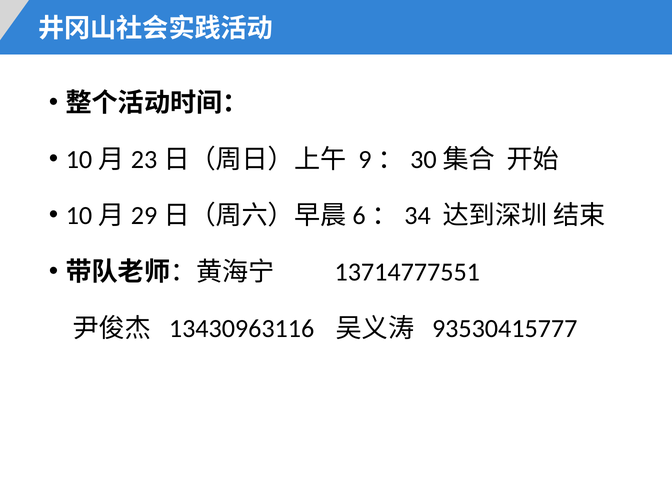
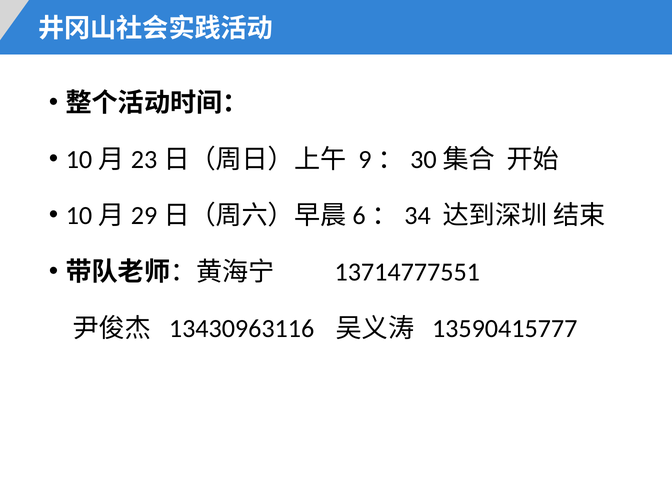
93530415777: 93530415777 -> 13590415777 (505, 329)
